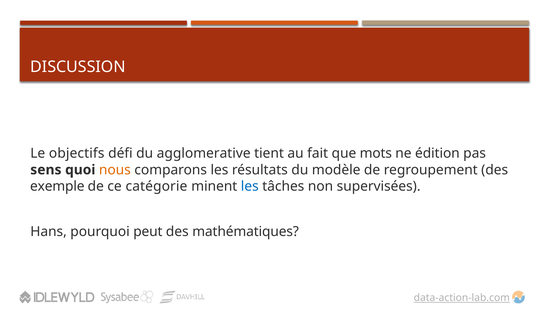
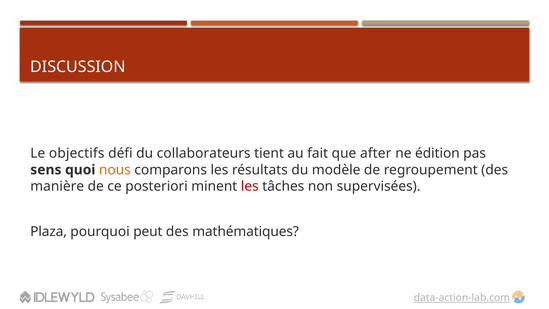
agglomerative: agglomerative -> collaborateurs (204, 153)
mots: mots -> after (376, 153)
exemple: exemple -> manière (57, 186)
catégorie: catégorie -> posteriori (157, 186)
les colour: blue -> red (250, 186)
Hans: Hans -> Plaza (49, 231)
